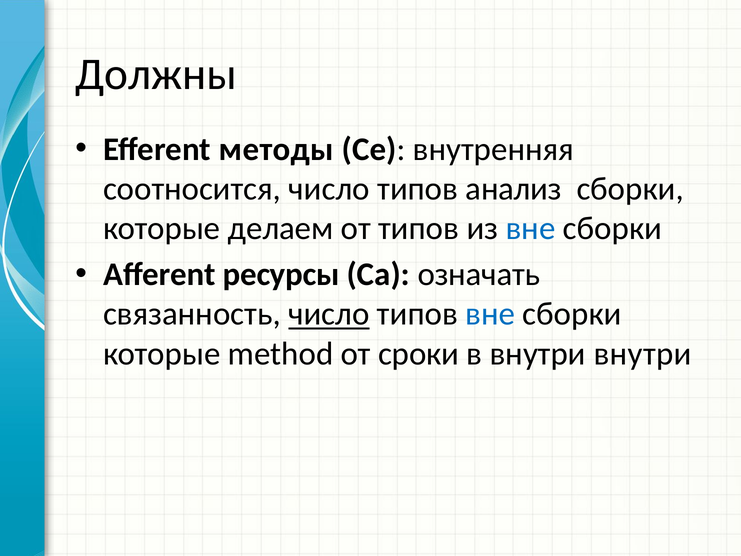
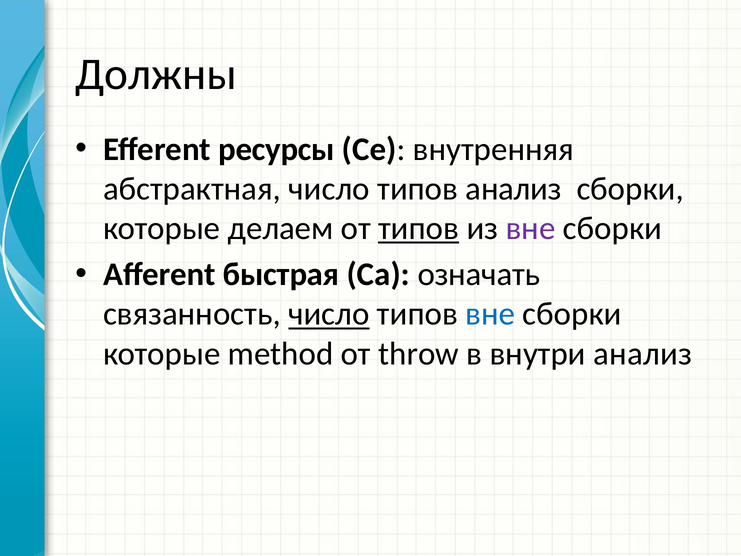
методы: методы -> ресурсы (277, 149)
соотносится: соотносится -> абстрактная (192, 189)
типов underline: none -> present (419, 228)
вне colour: blue -> purple (531, 228)
ресурсы: ресурсы -> быстрая (281, 274)
сроки: сроки -> throw (419, 354)
внутри внутри: внутри -> анализ (643, 354)
